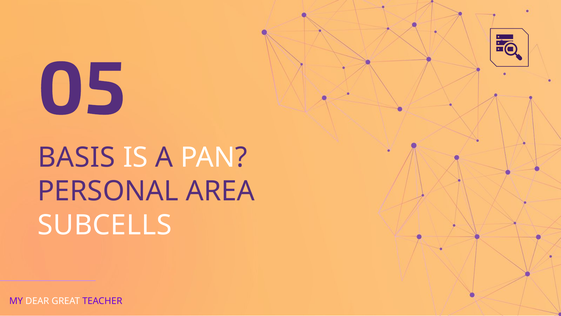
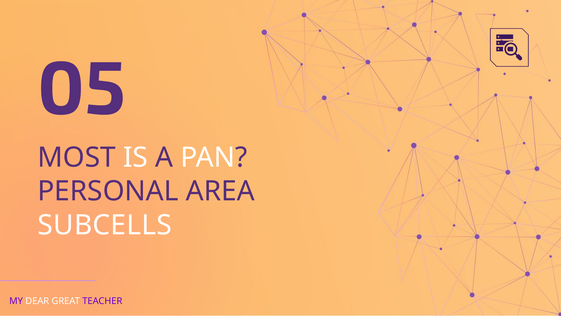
BASIS: BASIS -> MOST (77, 157)
